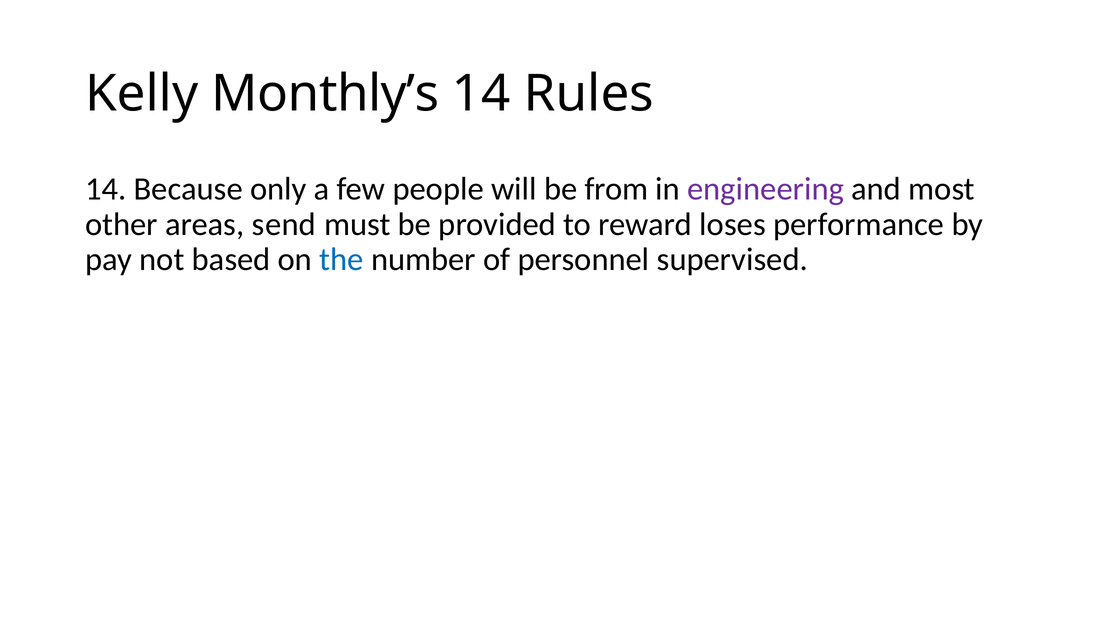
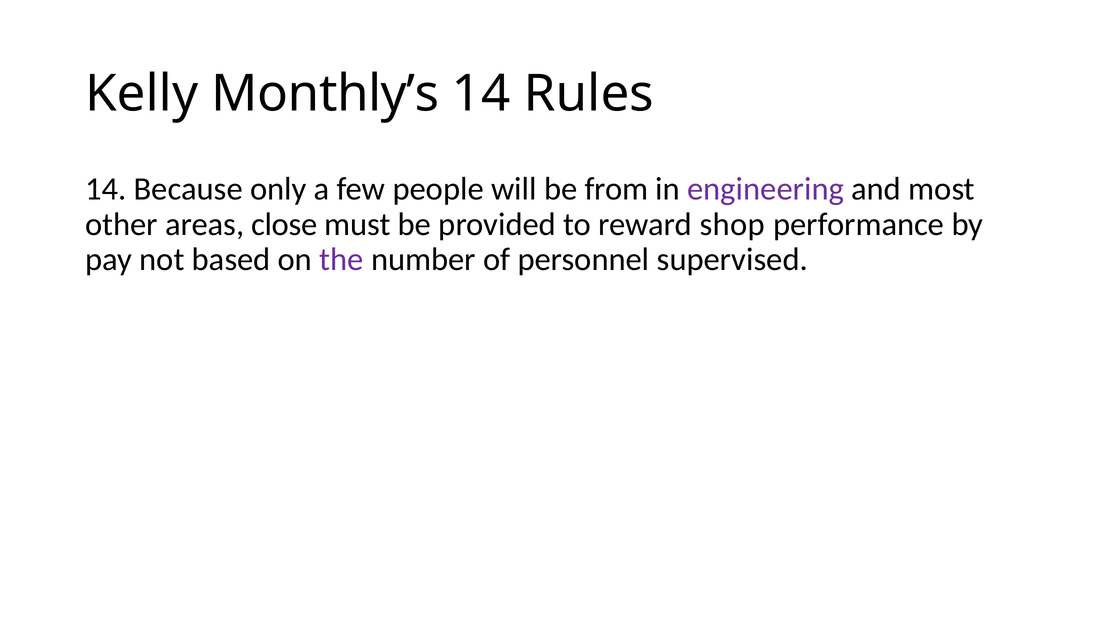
send: send -> close (284, 224)
loses: loses -> shop (732, 224)
the colour: blue -> purple (342, 259)
